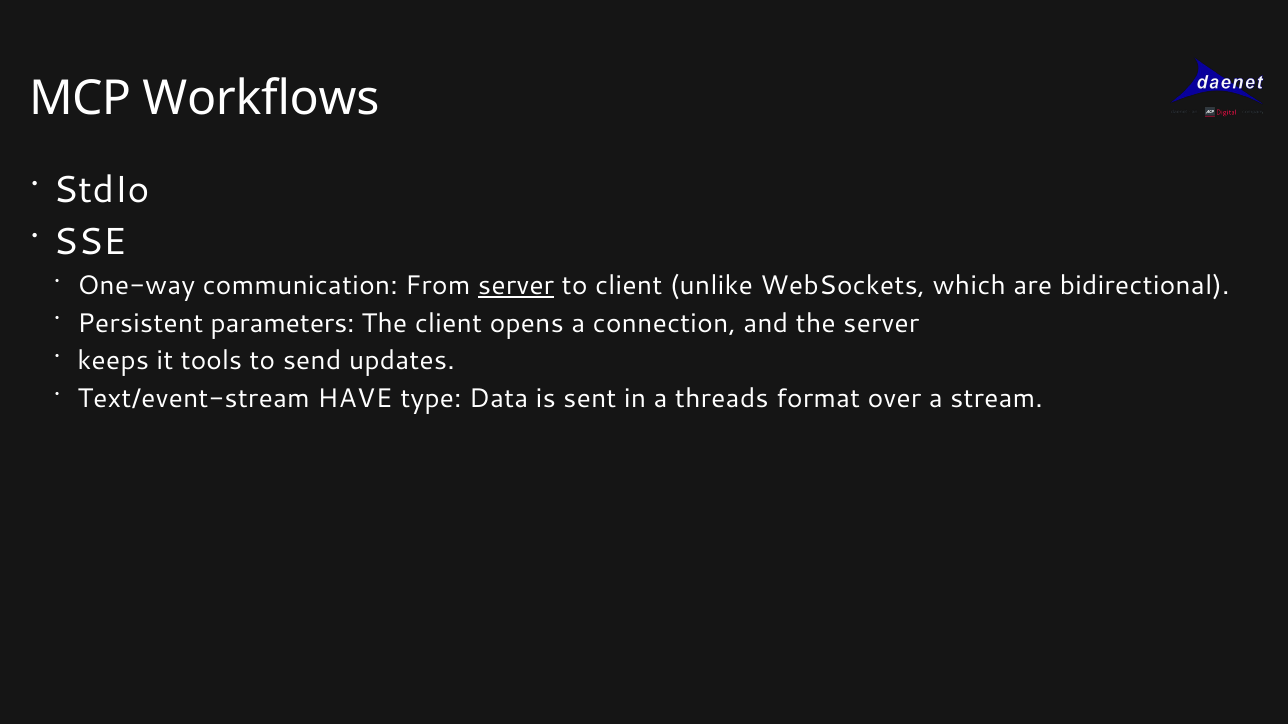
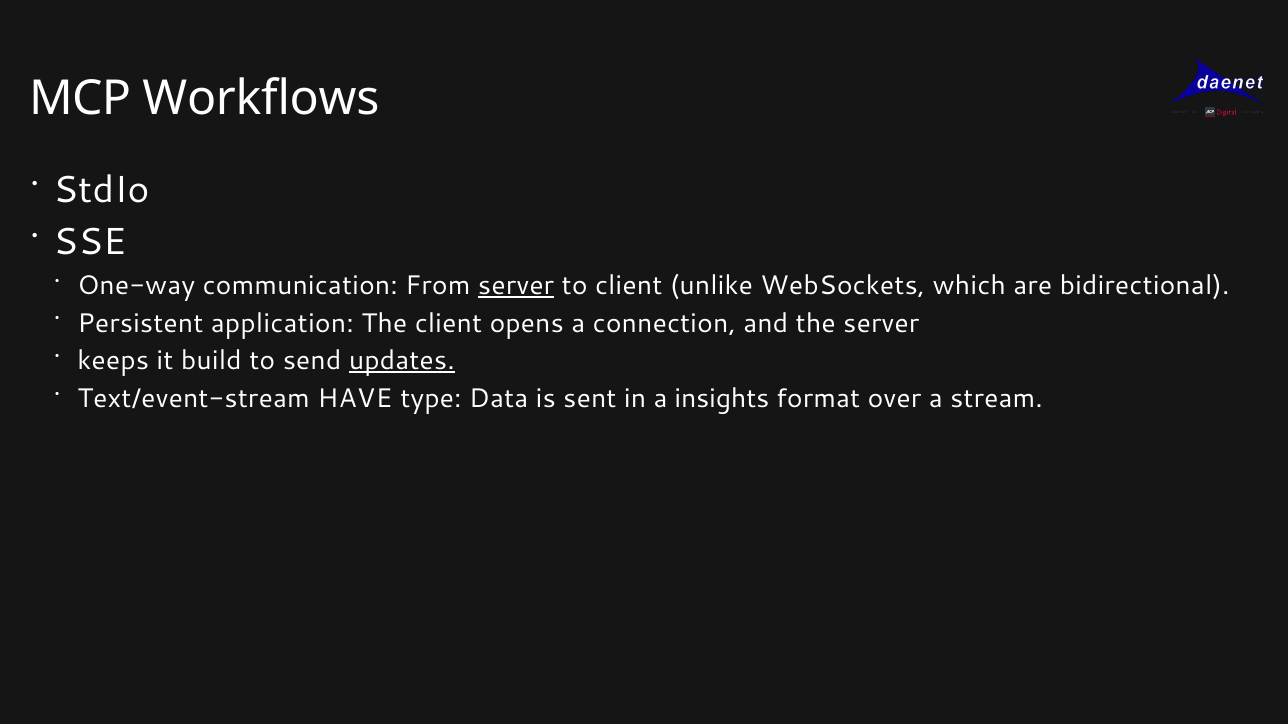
parameters: parameters -> application (282, 323)
tools: tools -> build (211, 361)
updates underline: none -> present (402, 361)
threads: threads -> insights (722, 399)
